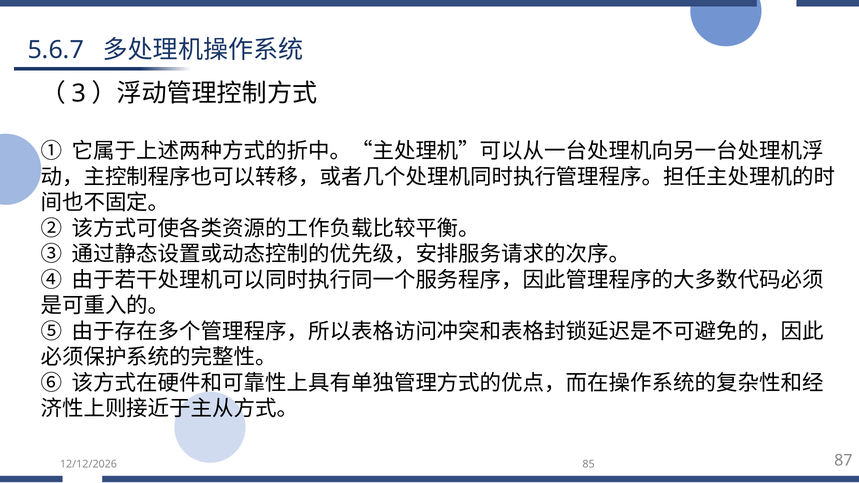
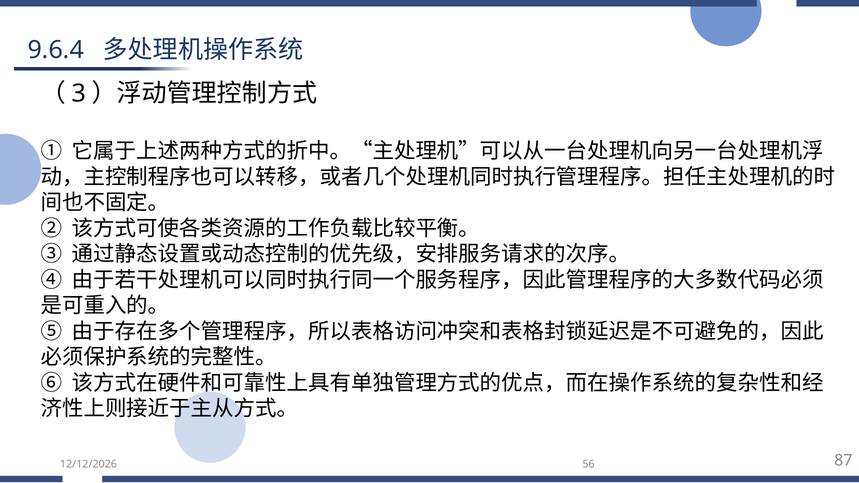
5.6.7: 5.6.7 -> 9.6.4 (56, 50)
85: 85 -> 56 (589, 464)
